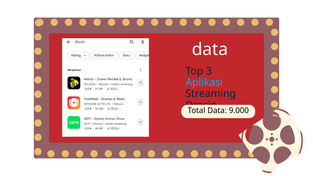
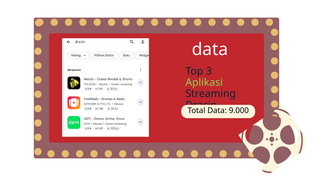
Aplikasi colour: light blue -> light green (204, 82)
